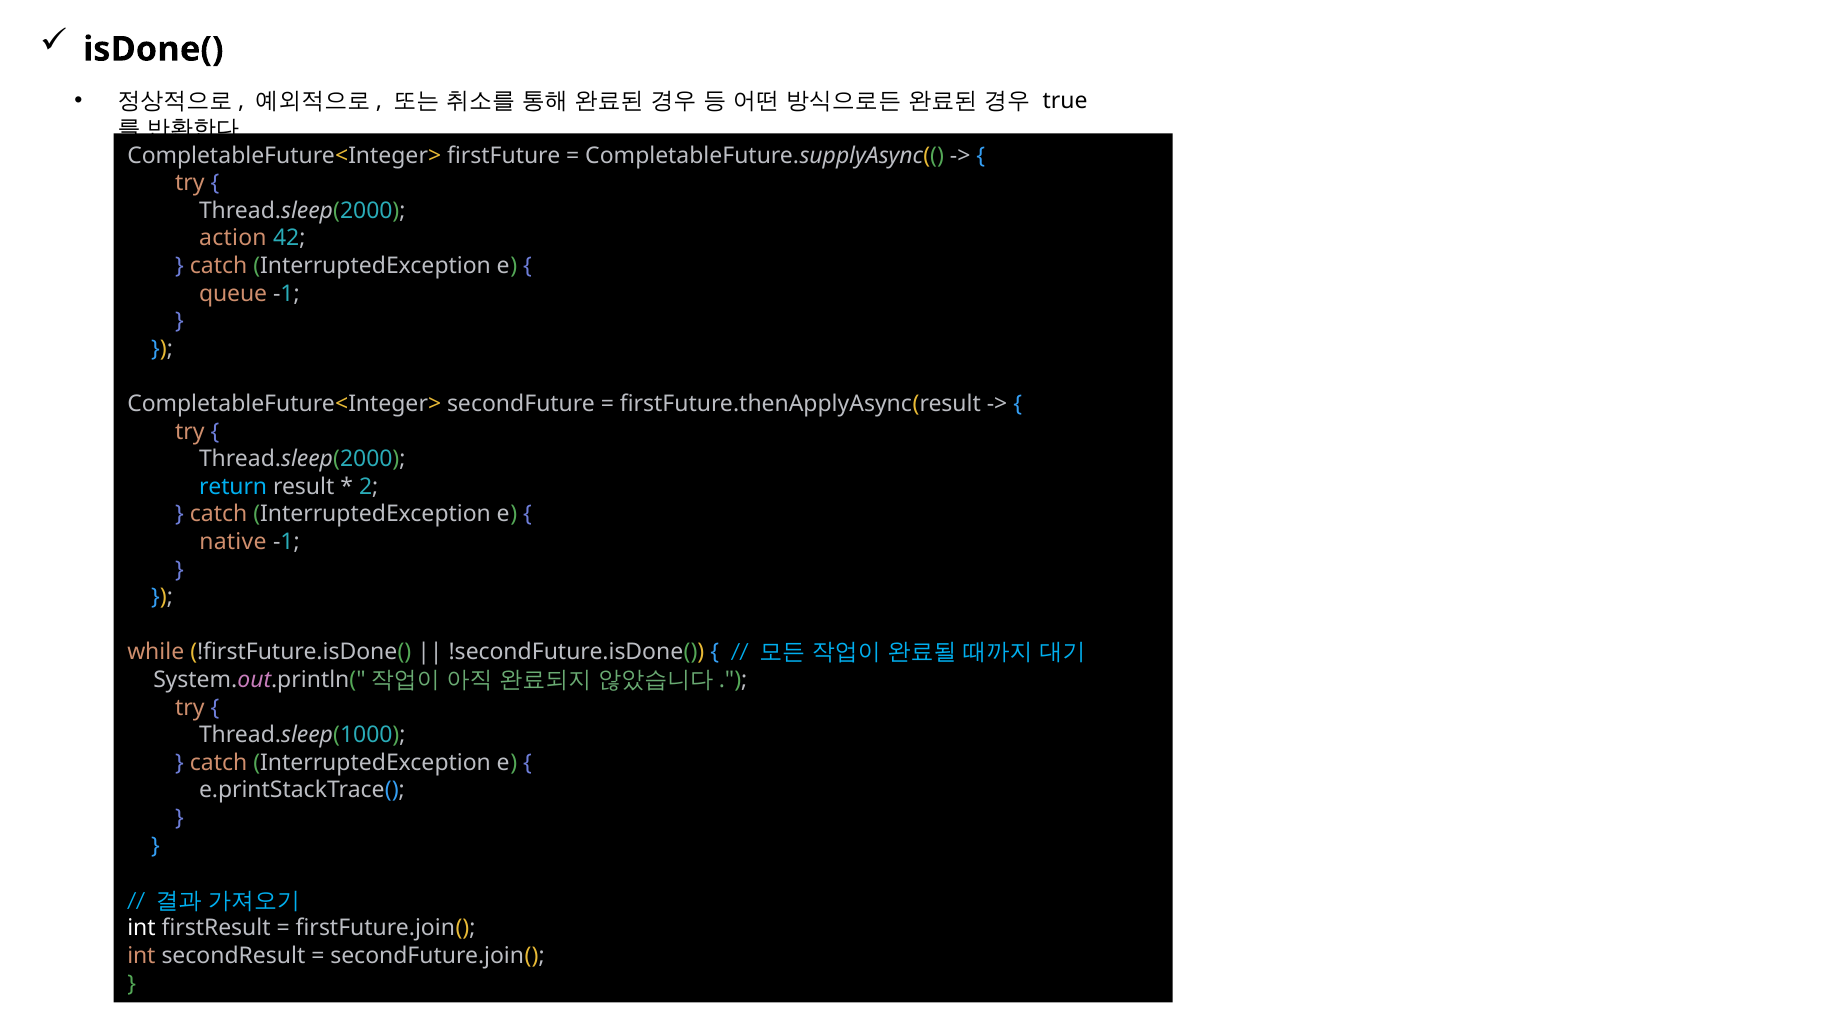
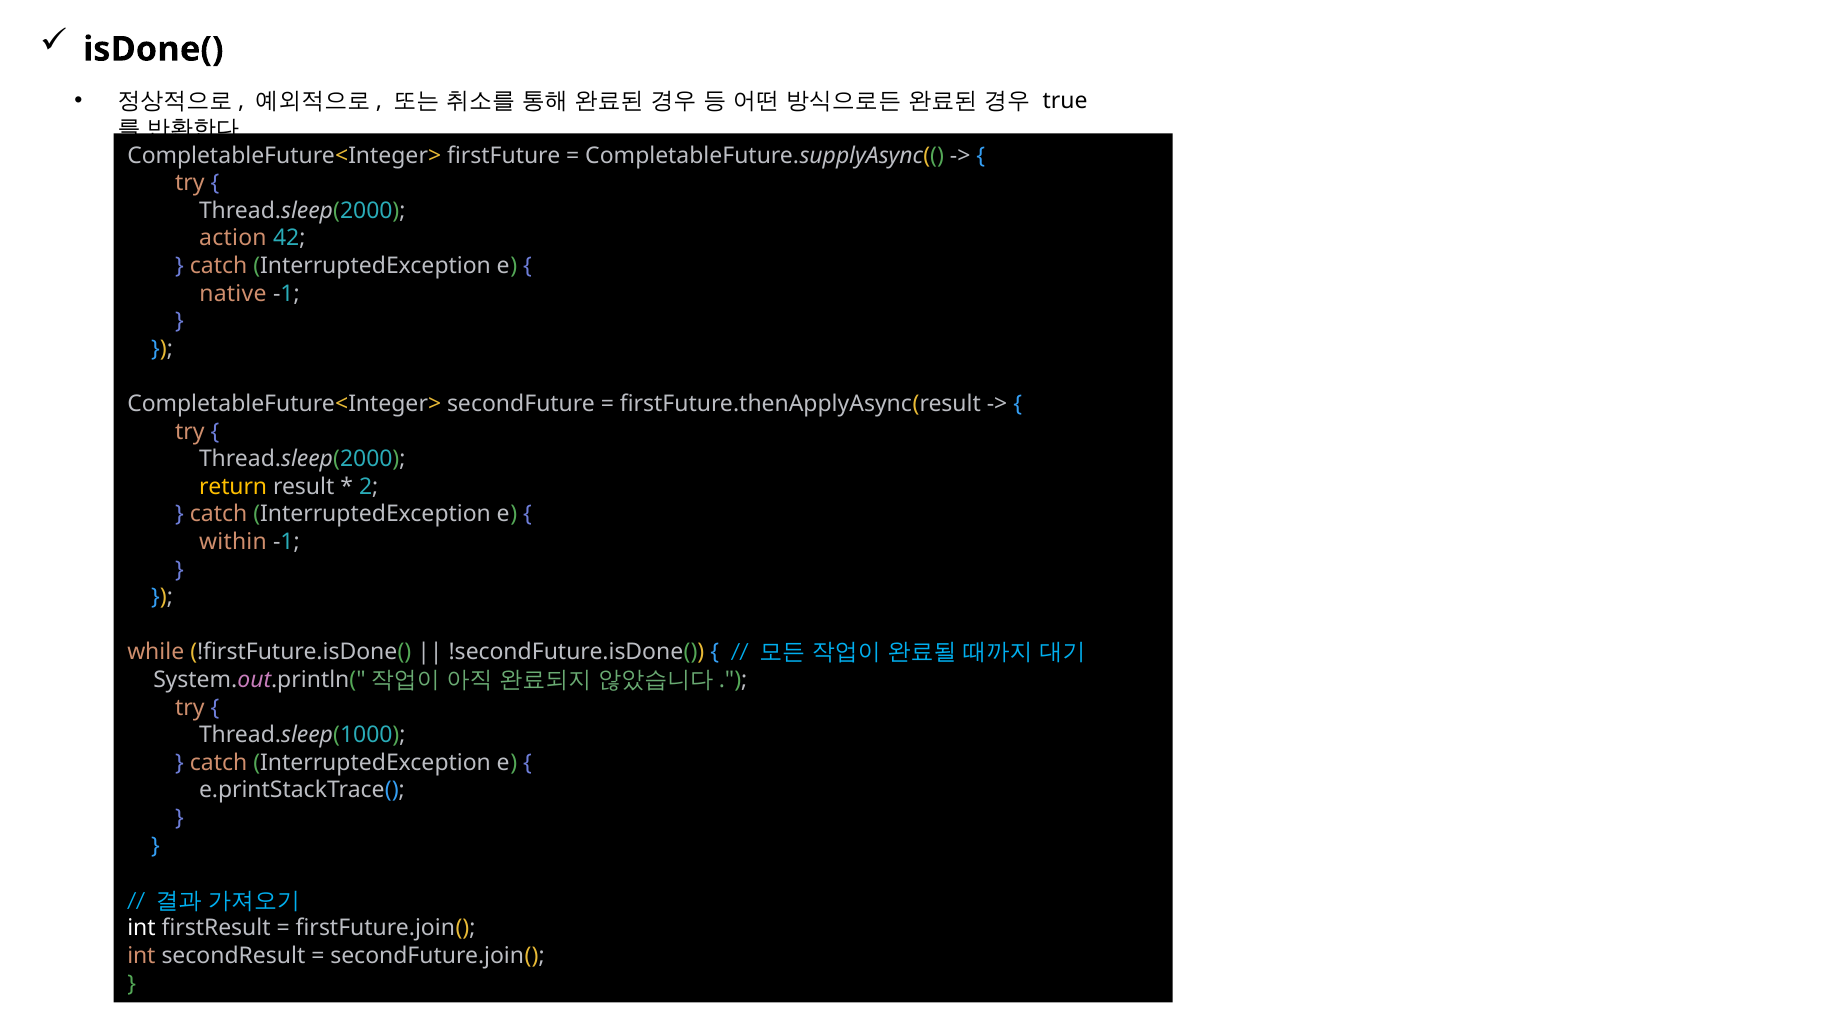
queue: queue -> native (233, 293)
return colour: light blue -> yellow (233, 487)
native: native -> within (233, 542)
